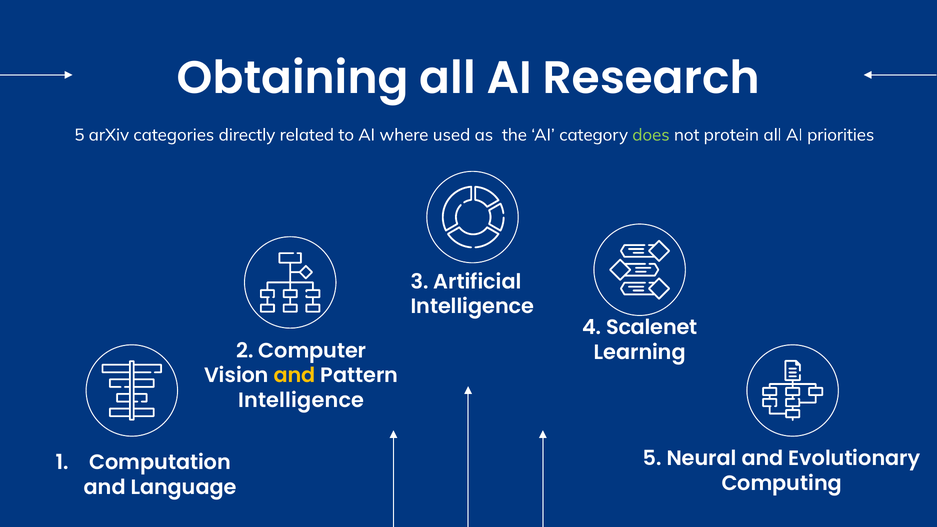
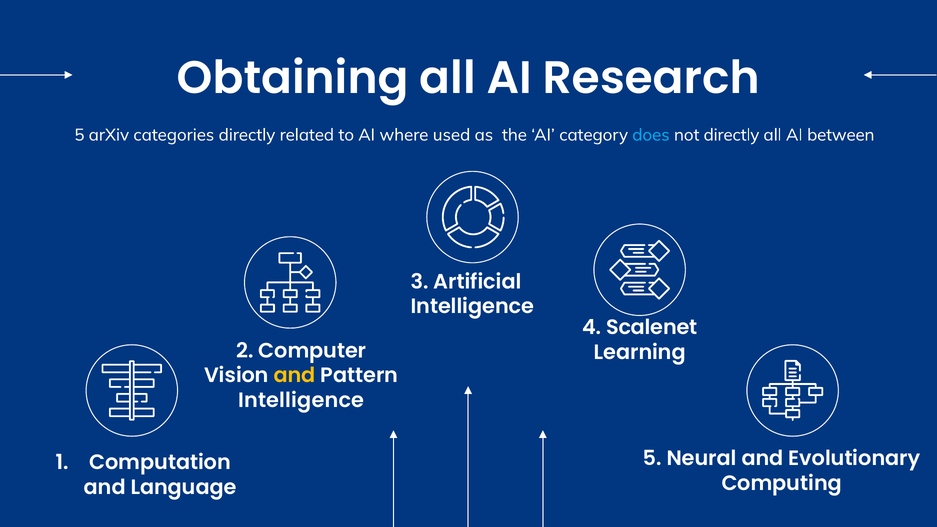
does colour: light green -> light blue (651, 135)
not protein: protein -> directly (731, 135)
priorities: priorities -> between (841, 135)
